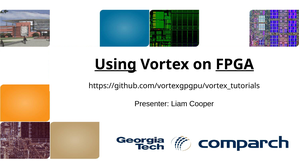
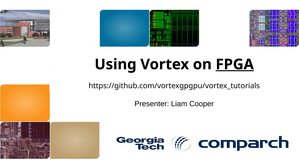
Using underline: present -> none (115, 64)
